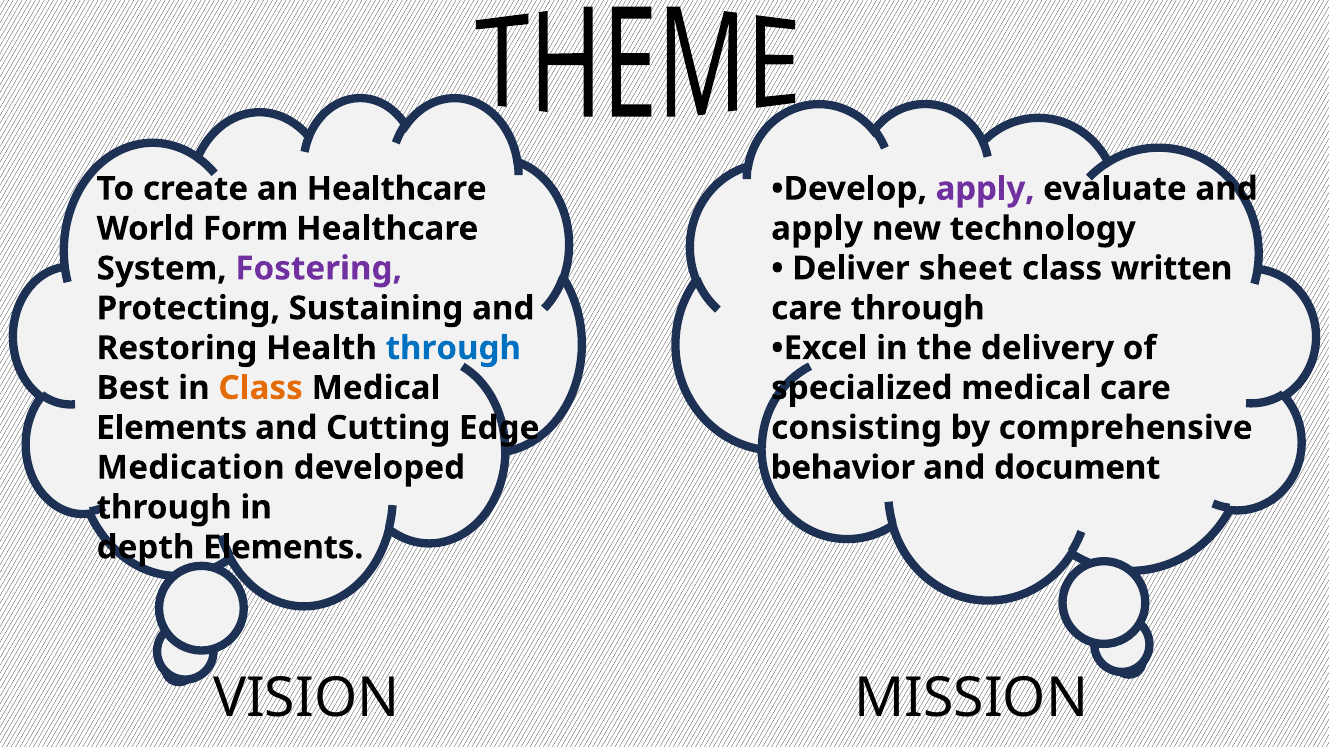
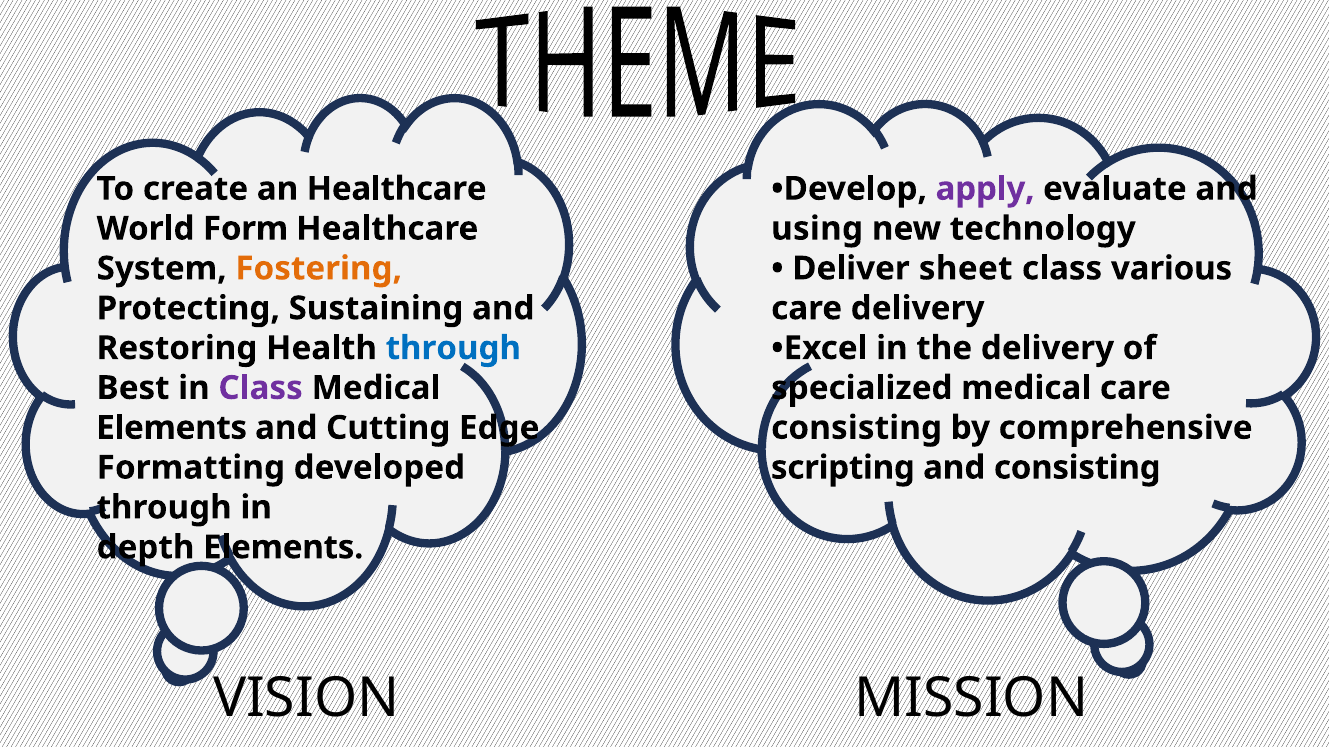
apply: apply -> using (817, 229)
Fostering colour: purple -> orange (319, 269)
written: written -> various (1172, 269)
care through: through -> delivery (918, 309)
Class colour: orange -> purple (261, 388)
Medication: Medication -> Formatting (191, 468)
behavior: behavior -> scripting (843, 468)
and document: document -> consisting (1077, 468)
